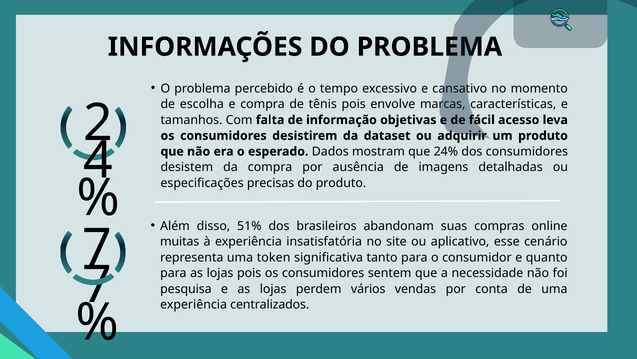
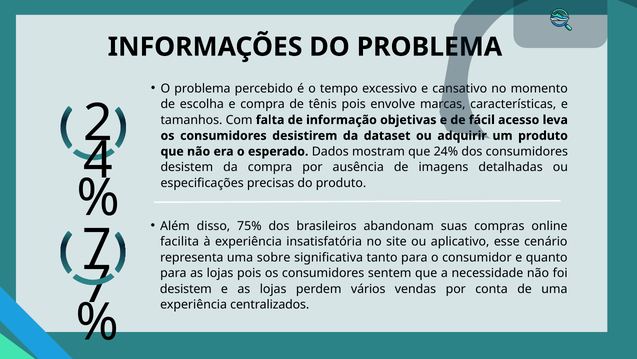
51%: 51% -> 75% (249, 226)
muitas: muitas -> facilita (180, 241)
token: token -> sobre (274, 257)
pesquisa: pesquisa -> desistem (186, 289)
